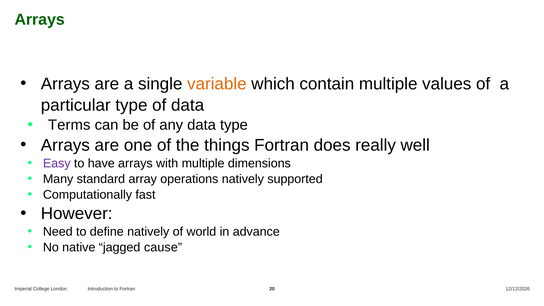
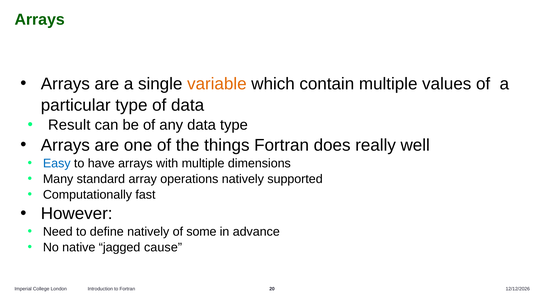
Terms: Terms -> Result (69, 125)
Easy colour: purple -> blue (57, 163)
world: world -> some (201, 232)
